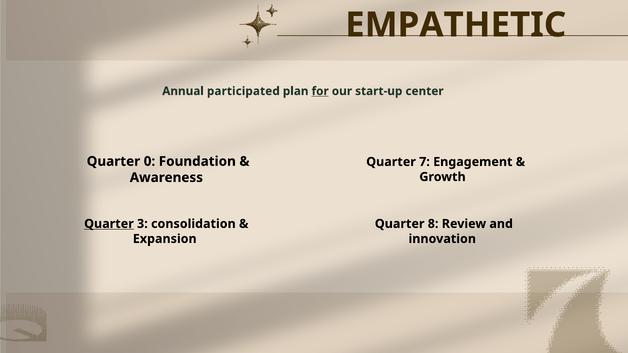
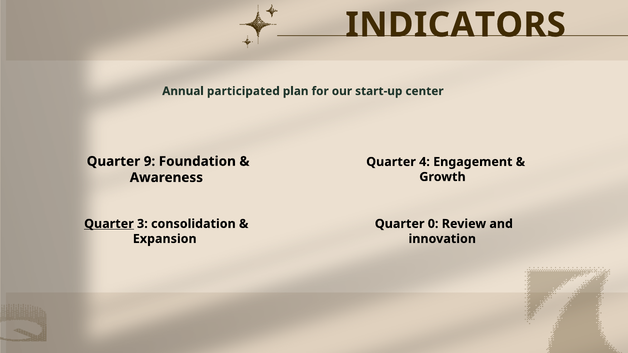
EMPATHETIC: EMPATHETIC -> INDICATORS (456, 25)
for underline: present -> none (320, 91)
0: 0 -> 9 (149, 161)
7: 7 -> 4 (424, 162)
8: 8 -> 0 (433, 224)
